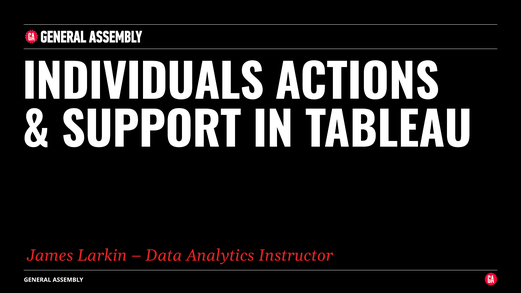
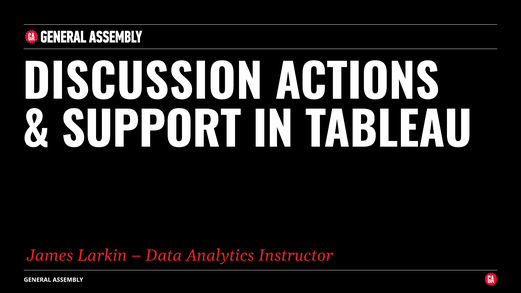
INDIVIDUALS: INDIVIDUALS -> DISCUSSION (143, 83)
